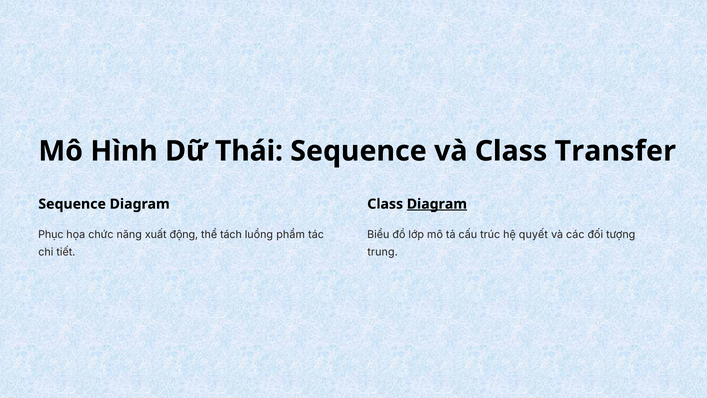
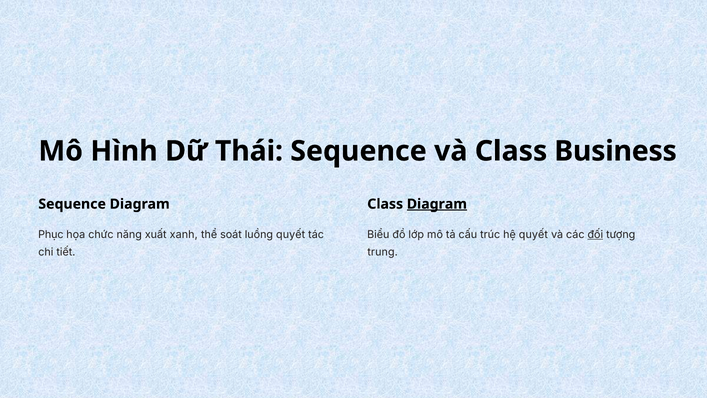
Transfer: Transfer -> Business (616, 151)
động: động -> xanh (184, 234)
tách: tách -> soát (231, 234)
luồng phẩm: phẩm -> quyết (291, 234)
đối underline: none -> present (595, 234)
